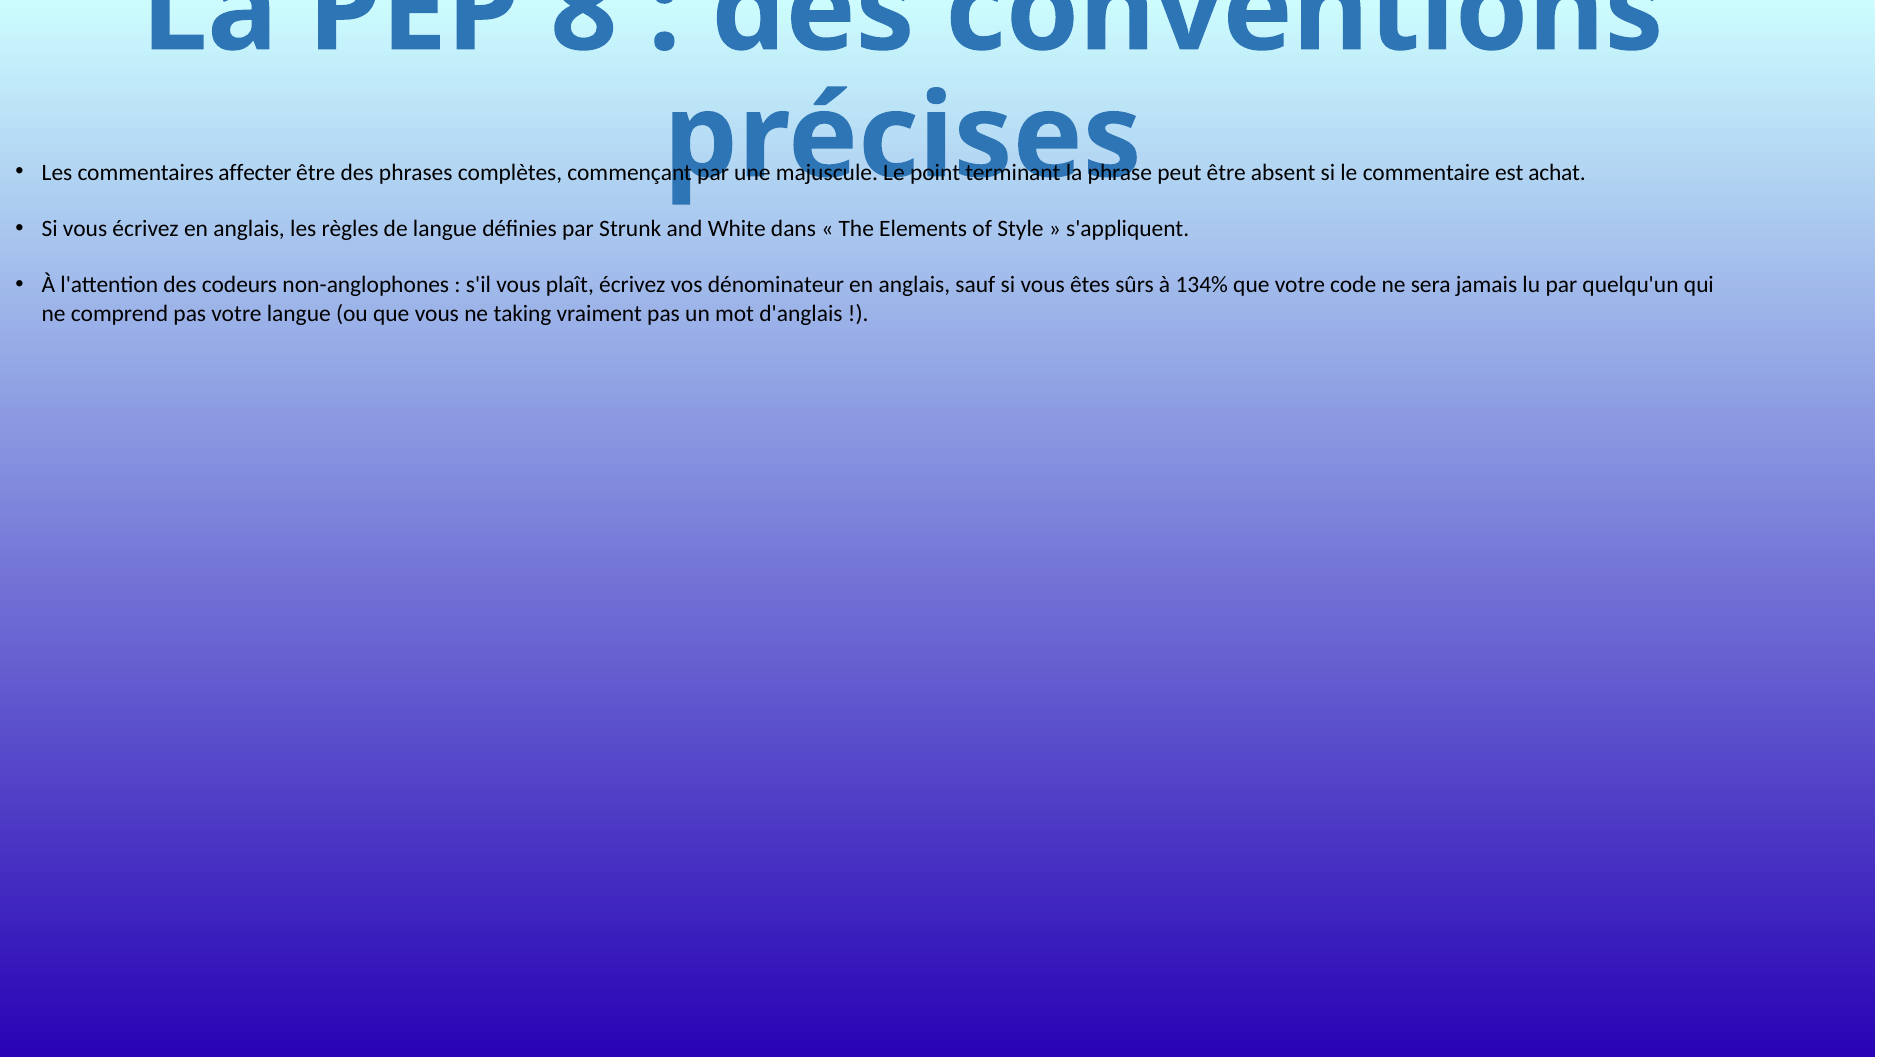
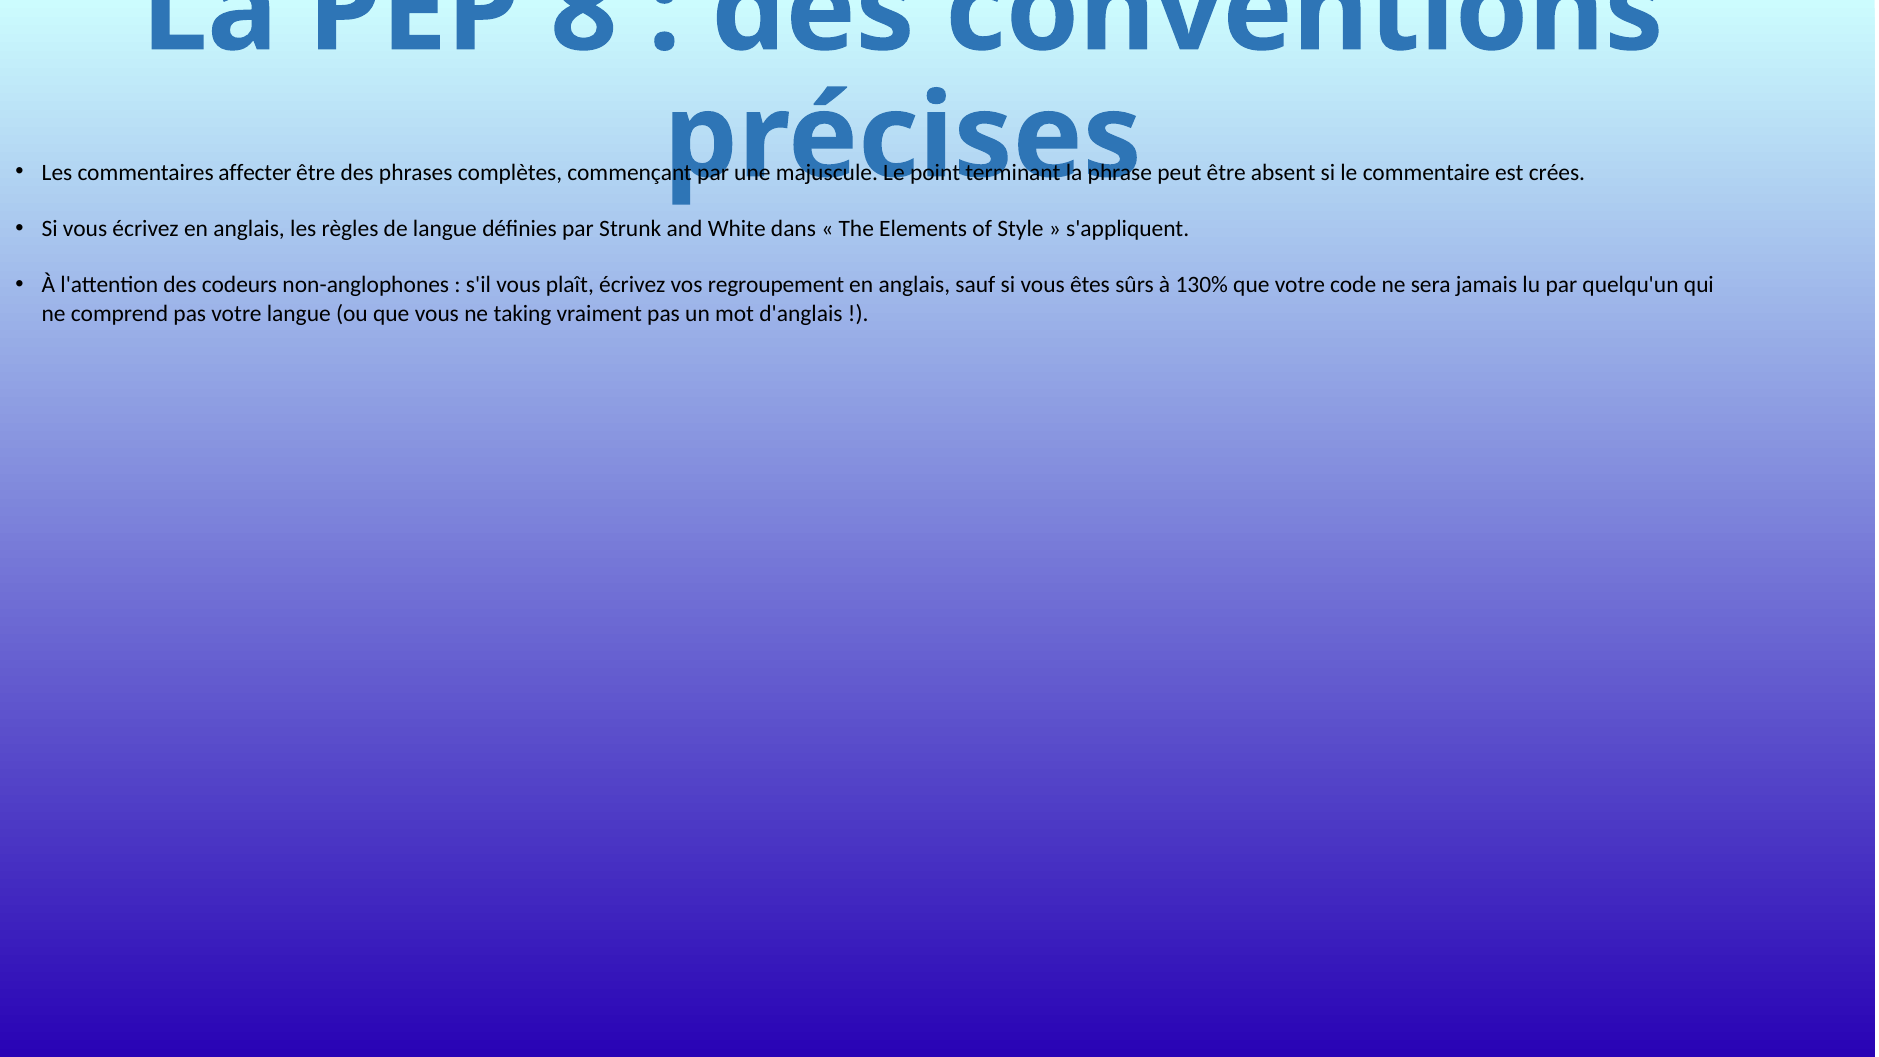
achat: achat -> crées (1557, 172)
dénominateur: dénominateur -> regroupement (776, 285)
134%: 134% -> 130% (1202, 285)
